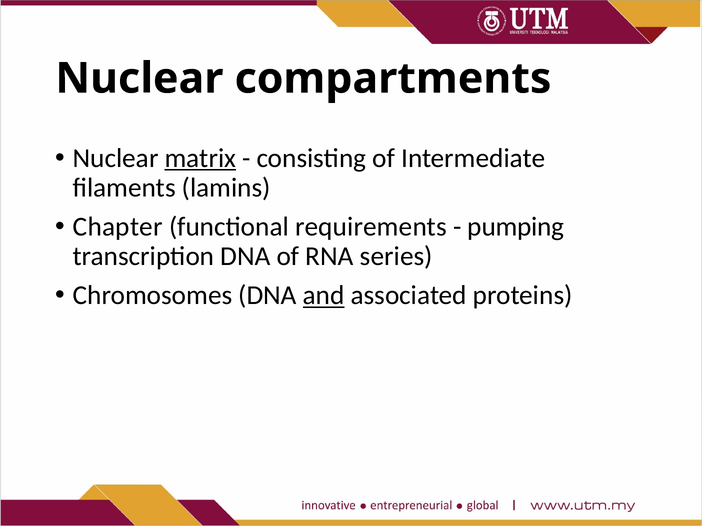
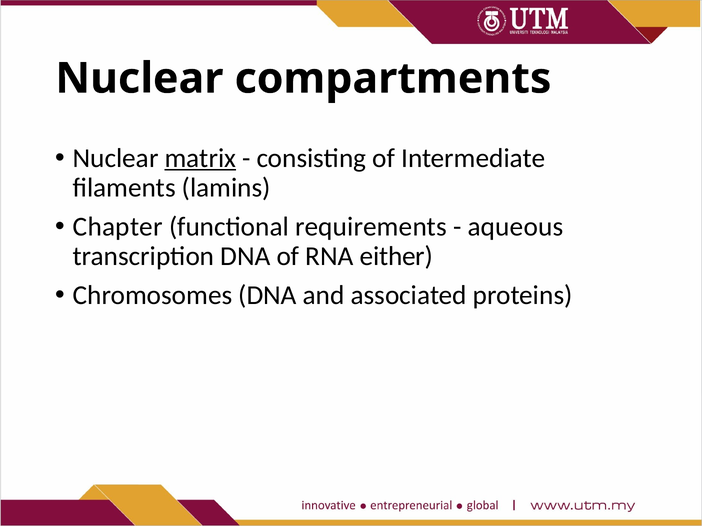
pumping: pumping -> aqueous (516, 227)
series: series -> either (396, 256)
and underline: present -> none (324, 296)
